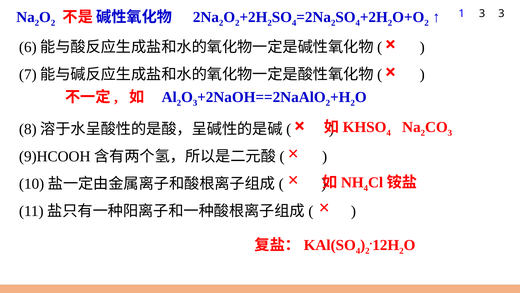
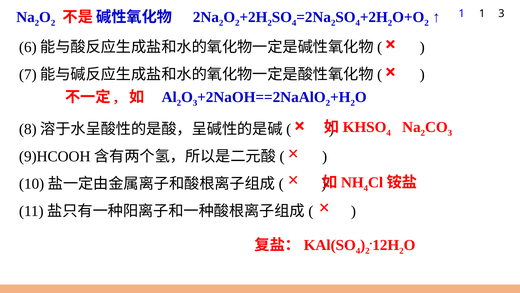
1 3: 3 -> 1 (482, 13)
